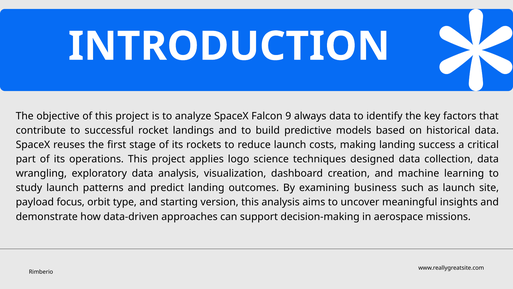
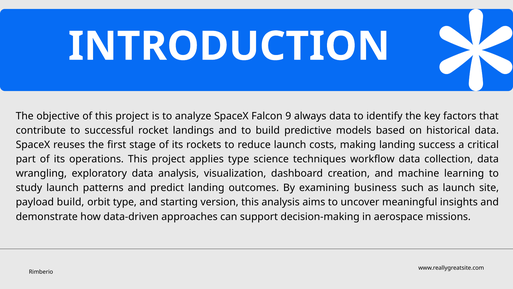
applies logo: logo -> type (239, 159)
designed: designed -> workflow (372, 159)
payload focus: focus -> build (71, 202)
